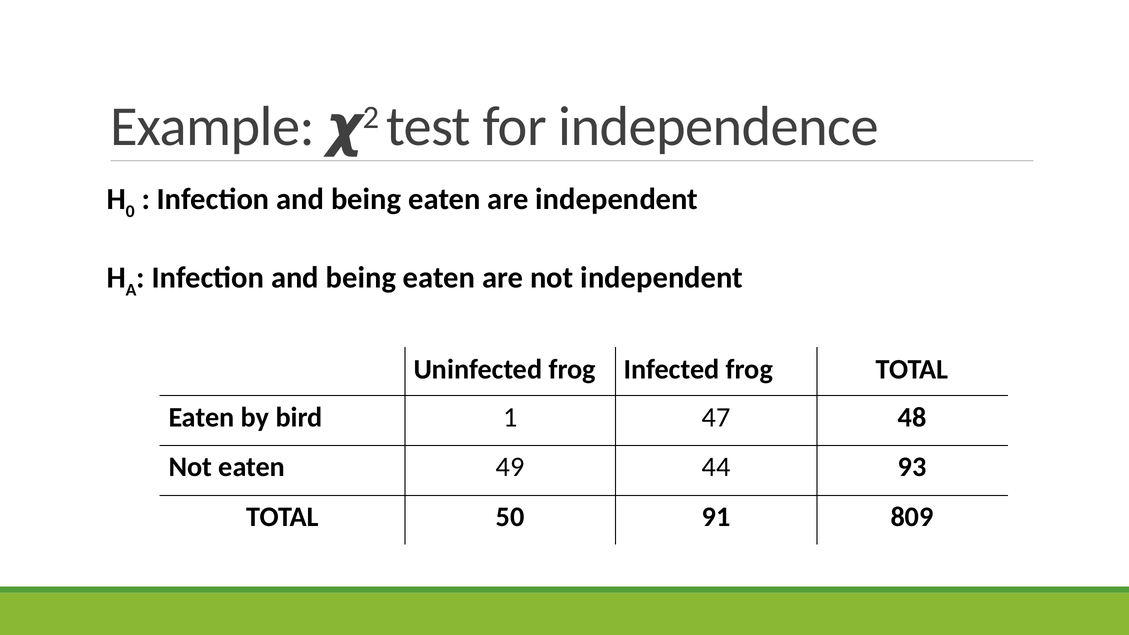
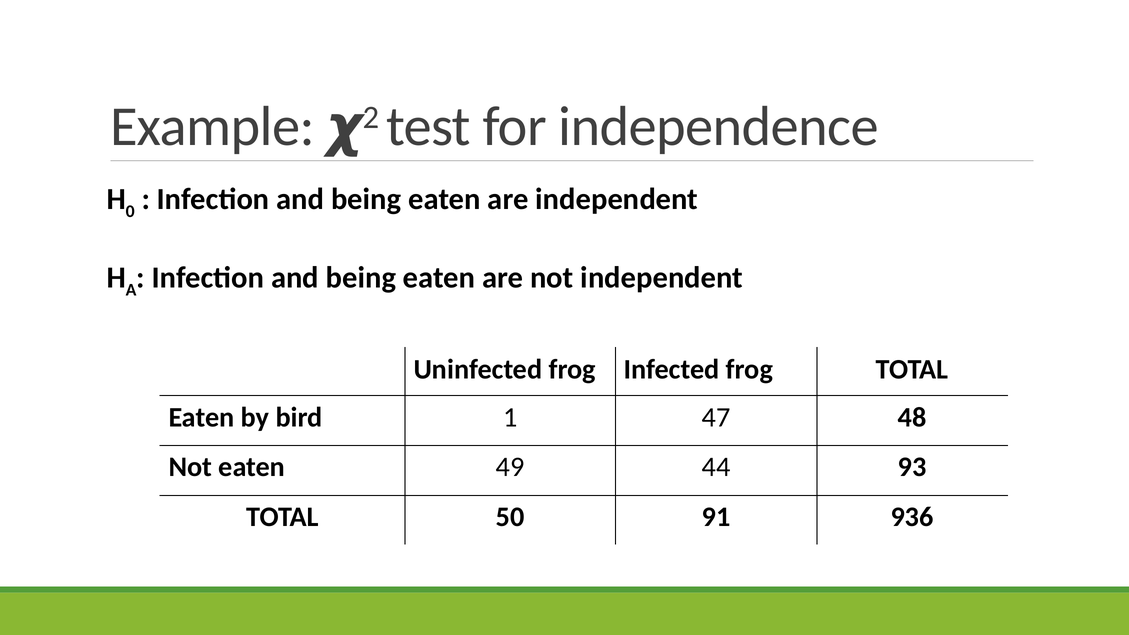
809: 809 -> 936 (912, 517)
